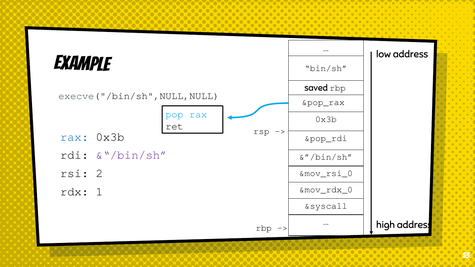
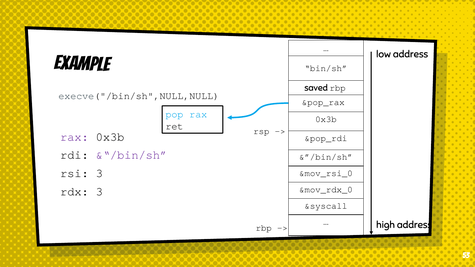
rax colour: blue -> purple (74, 137)
rsi 2: 2 -> 3 (99, 173)
rdx 1: 1 -> 3 (99, 192)
